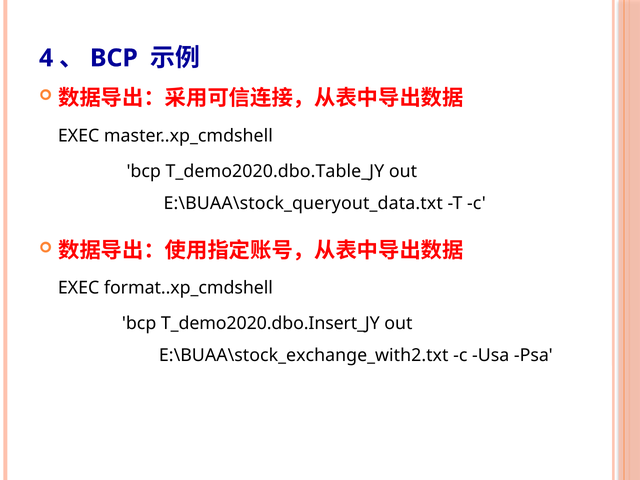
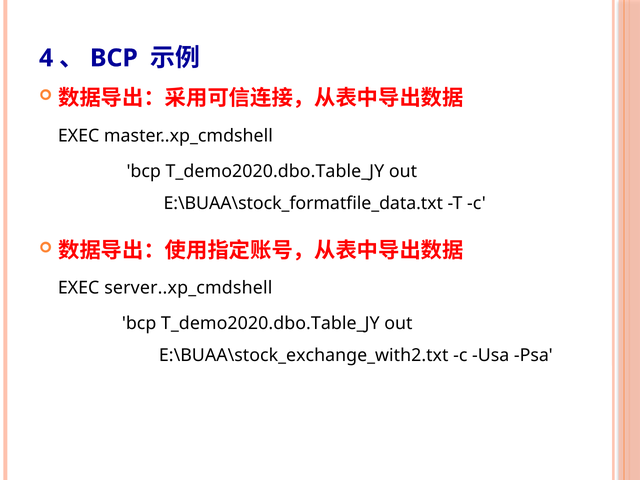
E:\BUAA\stock_queryout_data.txt: E:\BUAA\stock_queryout_data.txt -> E:\BUAA\stock_formatfile_data.txt (303, 203)
format..xp_cmdshell: format..xp_cmdshell -> server..xp_cmdshell (188, 288)
T_demo2020.dbo.Insert_JY: T_demo2020.dbo.Insert_JY -> T_demo2020.dbo.Table_JY (270, 324)
